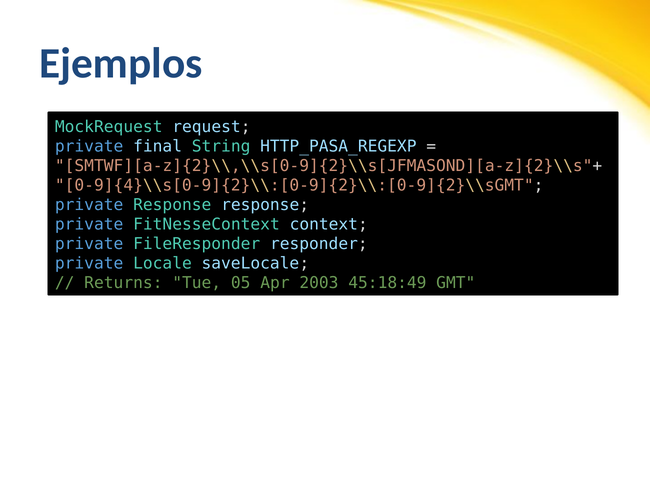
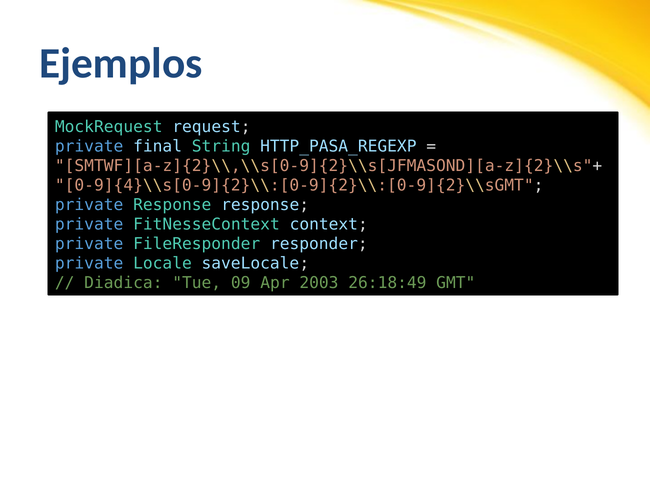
Returns: Returns -> Diadica (123, 283)
05: 05 -> 09 (241, 283)
45:18:49: 45:18:49 -> 26:18:49 (387, 283)
